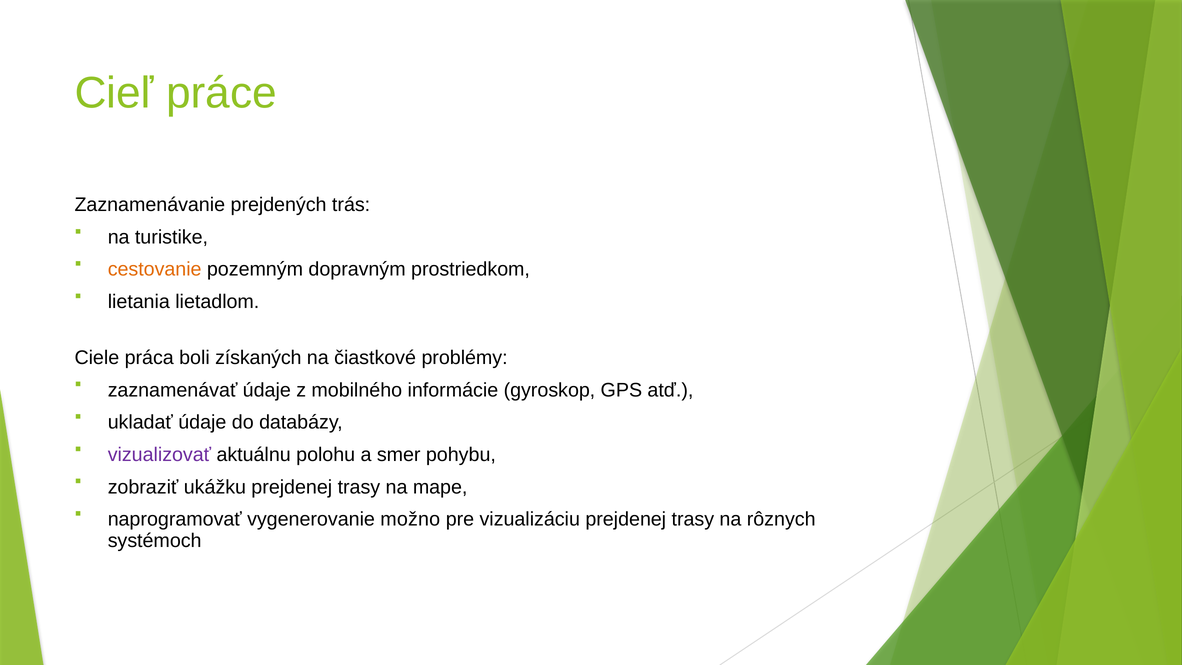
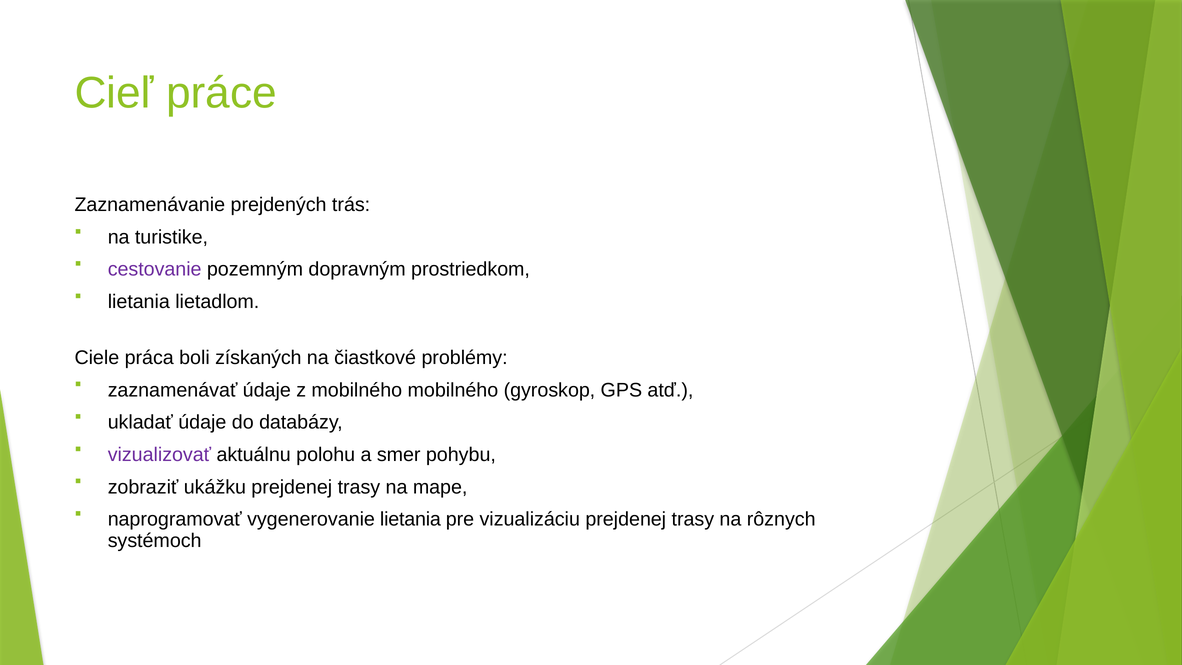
cestovanie colour: orange -> purple (155, 269)
mobilného informácie: informácie -> mobilného (453, 390)
vygenerovanie možno: možno -> lietania (410, 519)
